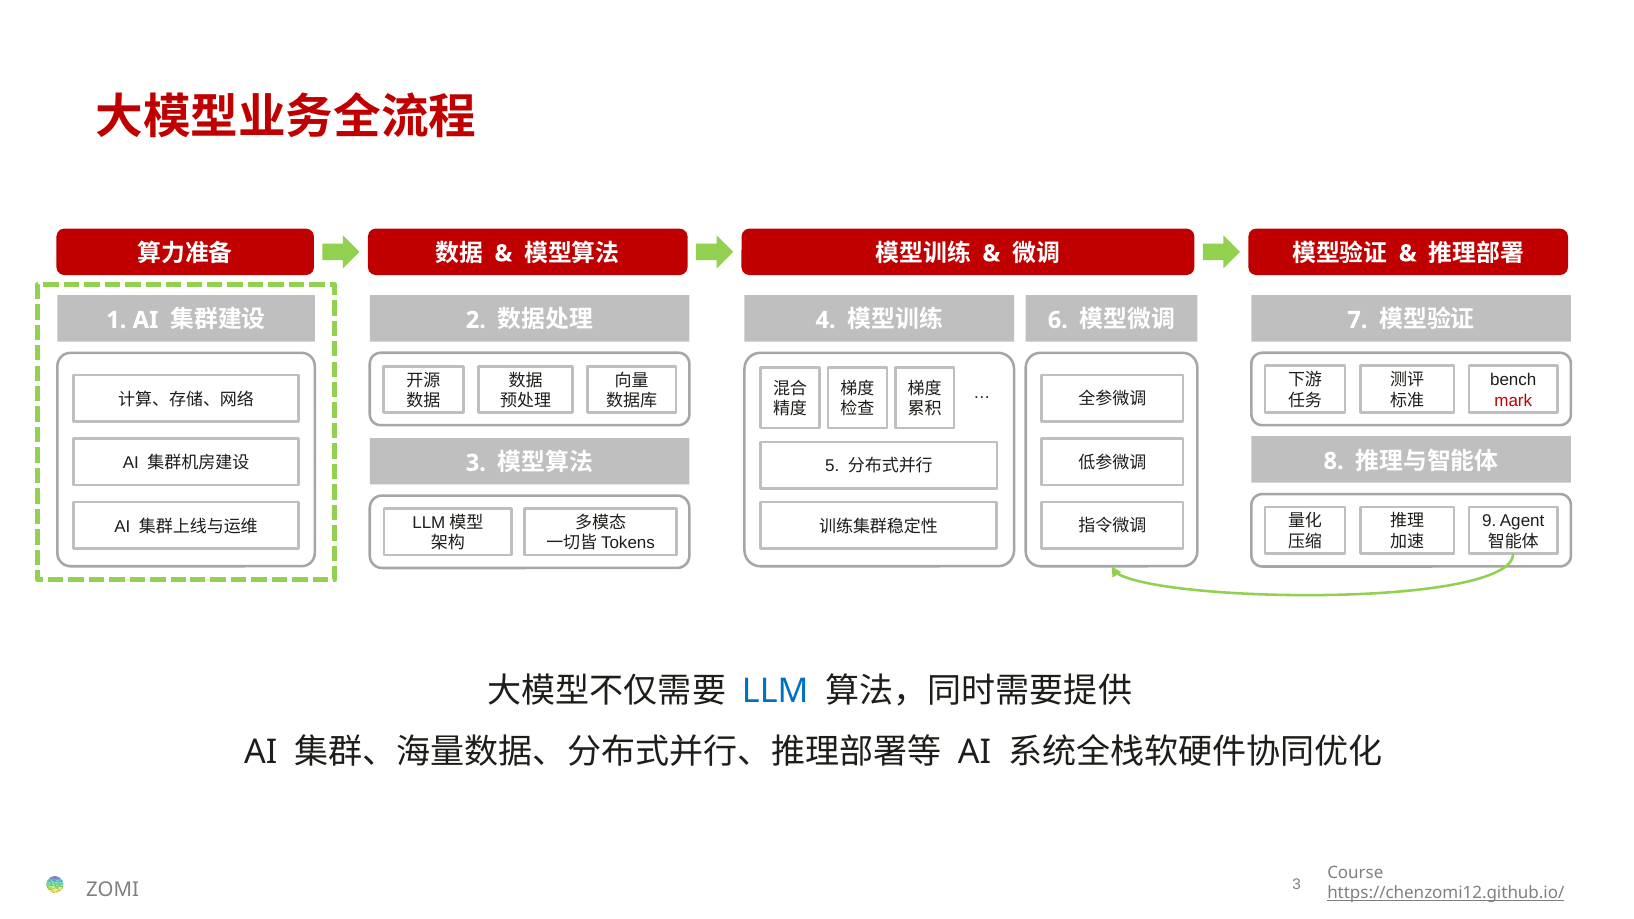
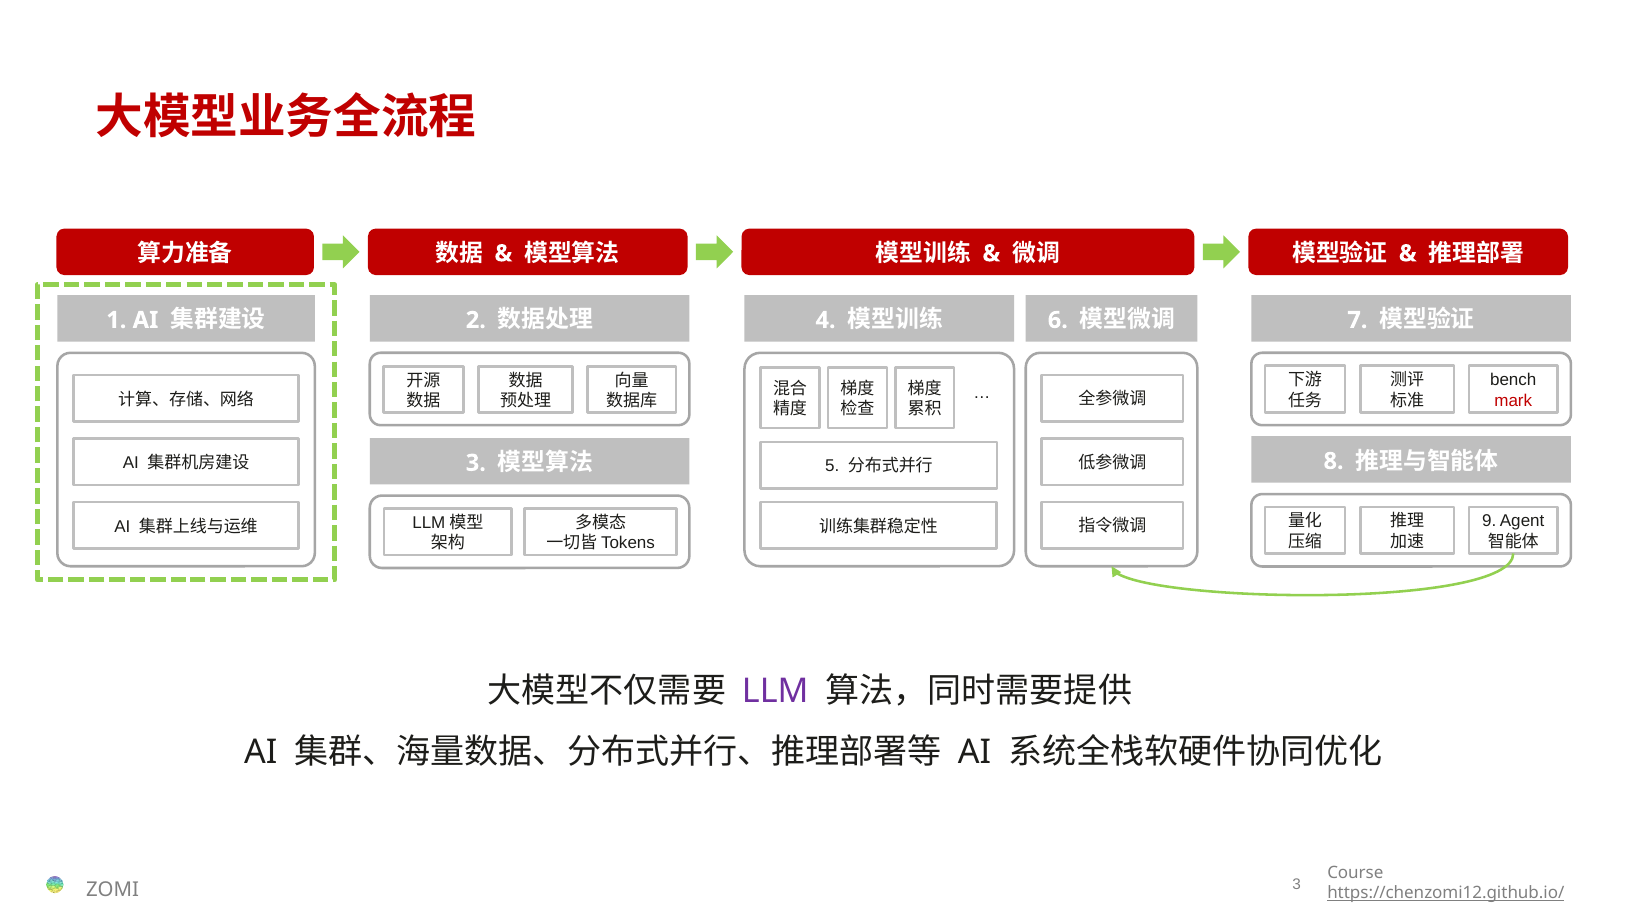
LLM colour: blue -> purple (775, 691)
